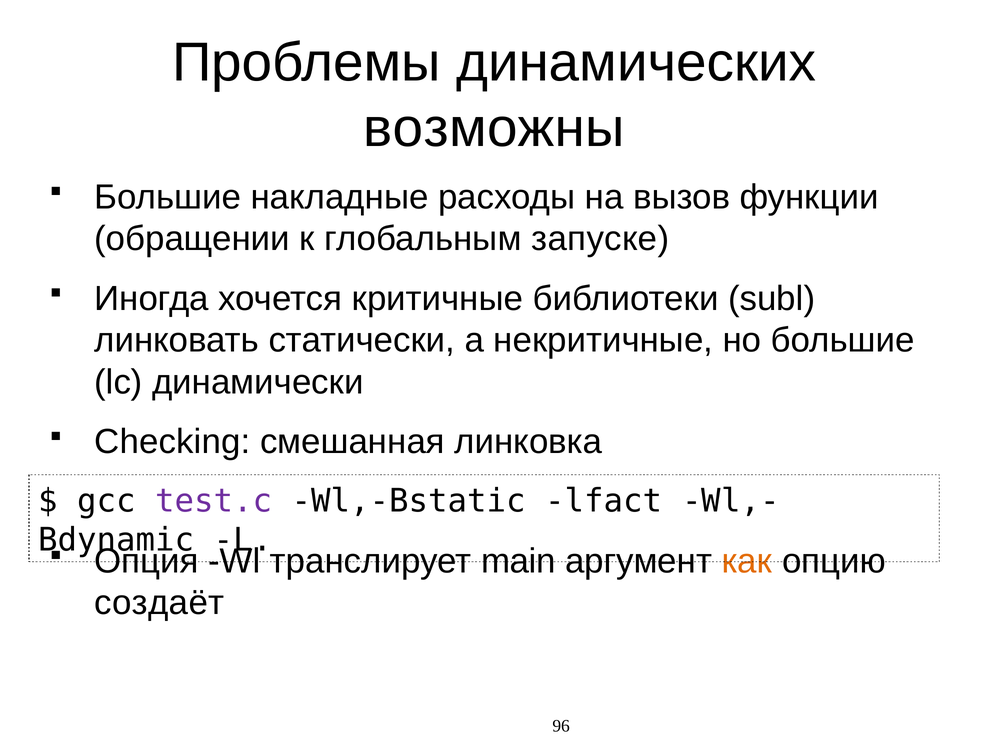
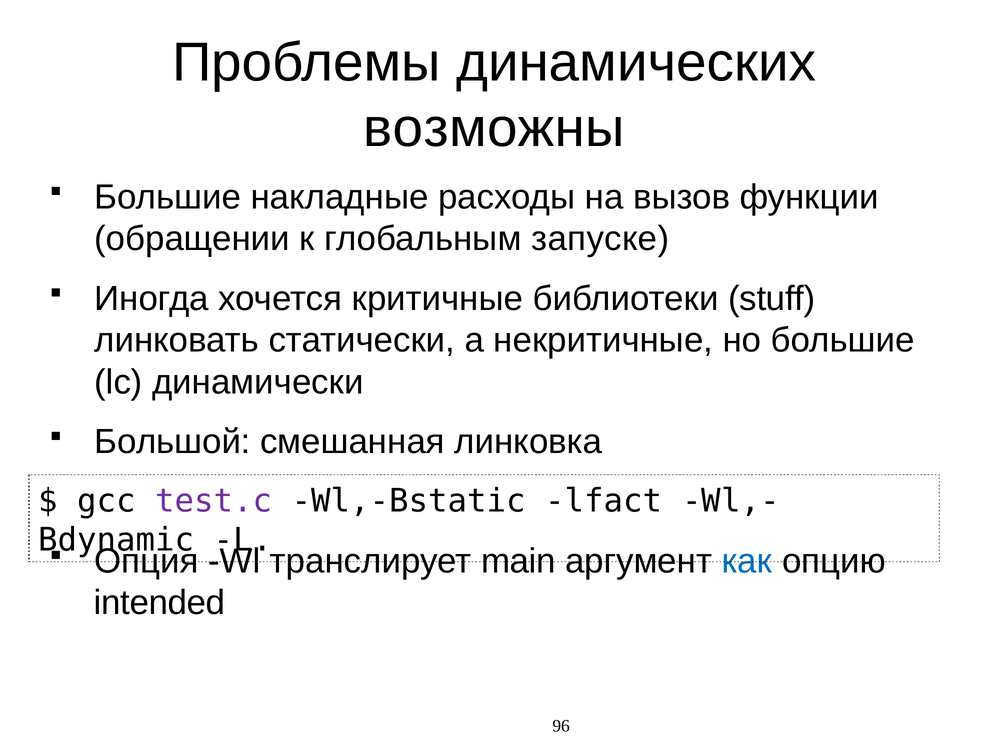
subl: subl -> stuff (772, 298)
Checking: Checking -> Большой (172, 442)
как colour: orange -> blue (747, 561)
создаёт: создаёт -> intended (160, 603)
